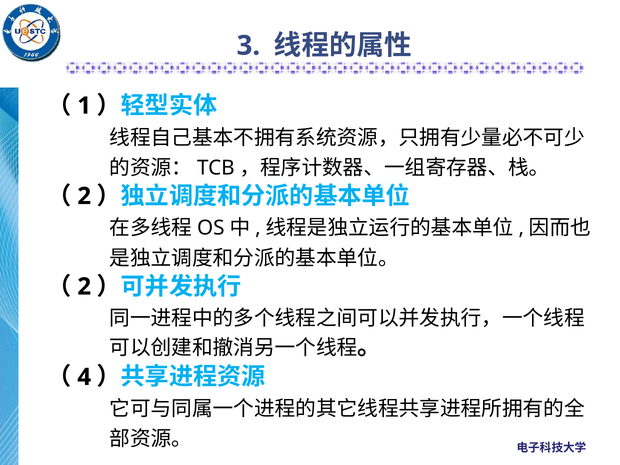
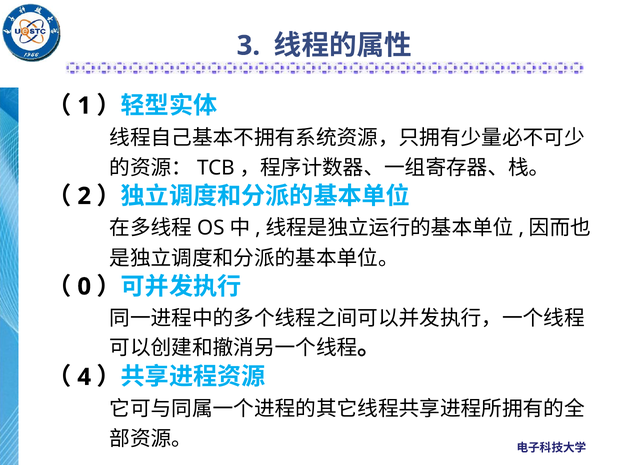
2: 2 -> 0 (84, 287)
